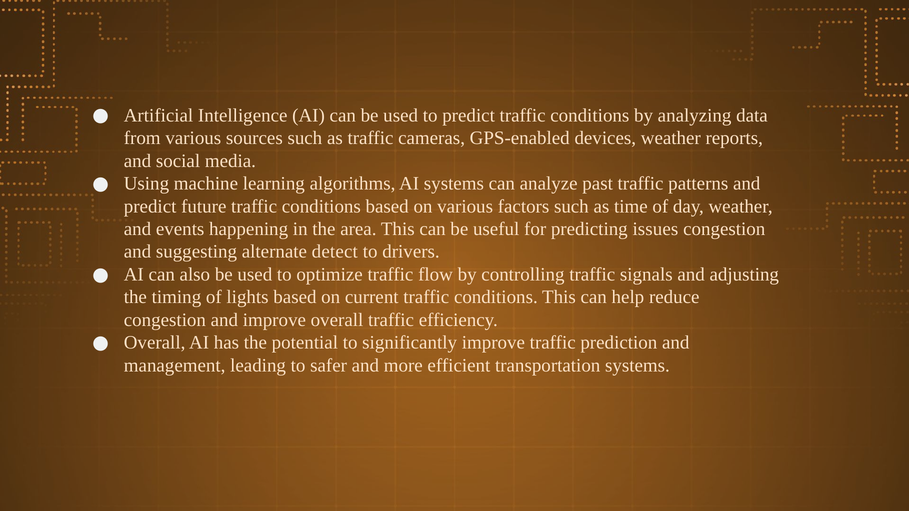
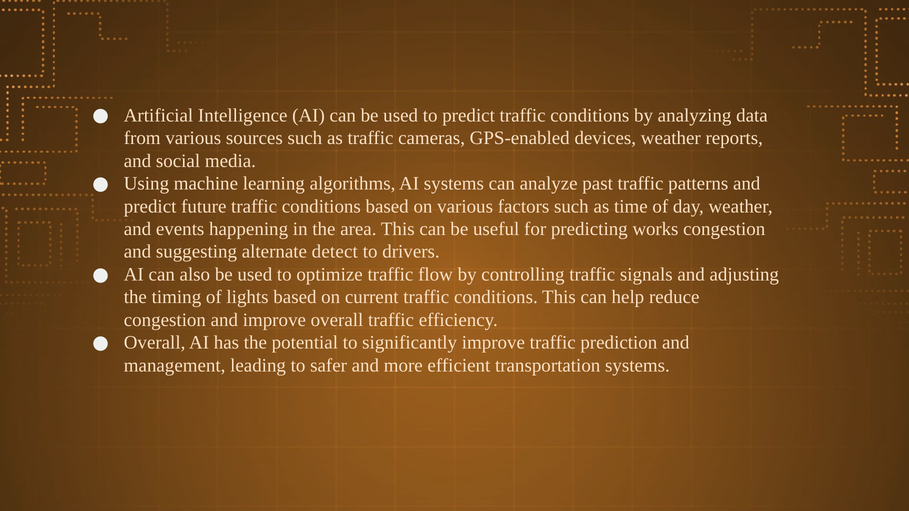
issues: issues -> works (655, 229)
